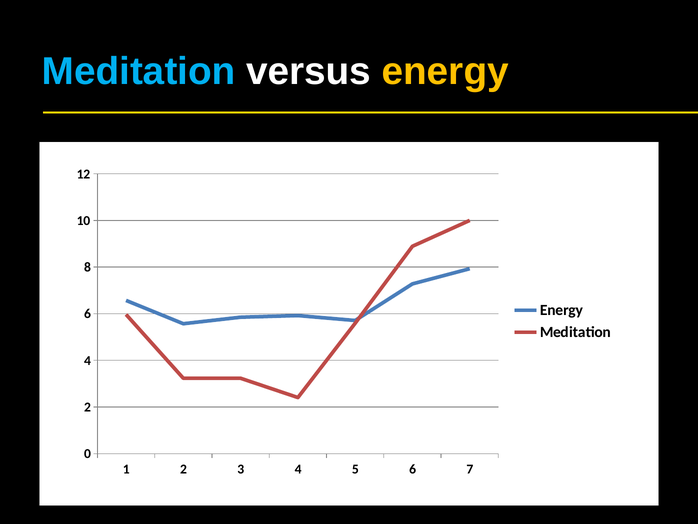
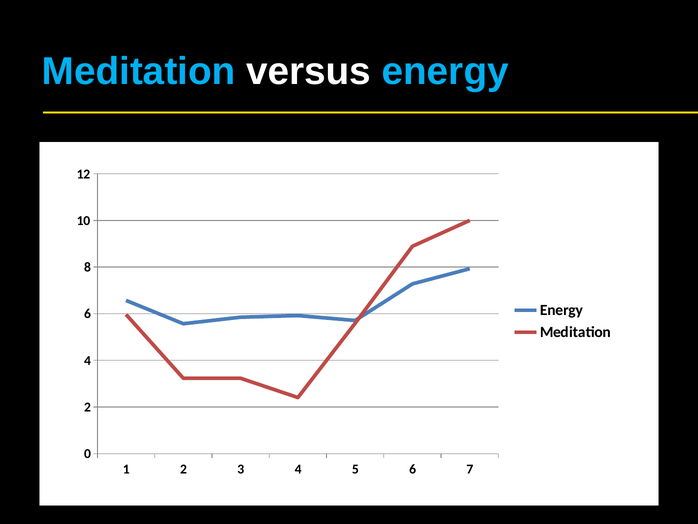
energy colour: yellow -> light blue (445, 71)
